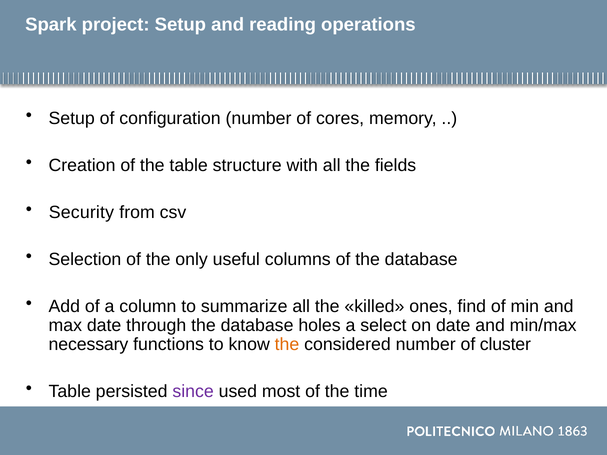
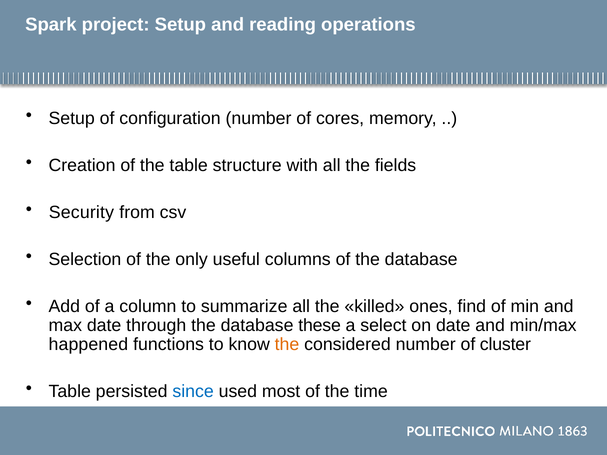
holes: holes -> these (320, 325)
necessary: necessary -> happened (88, 345)
since colour: purple -> blue (193, 392)
